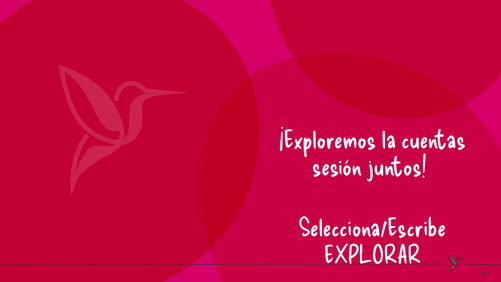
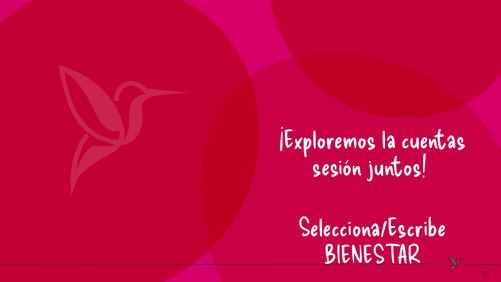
EXPLORAR: EXPLORAR -> BIENESTAR (372, 255)
